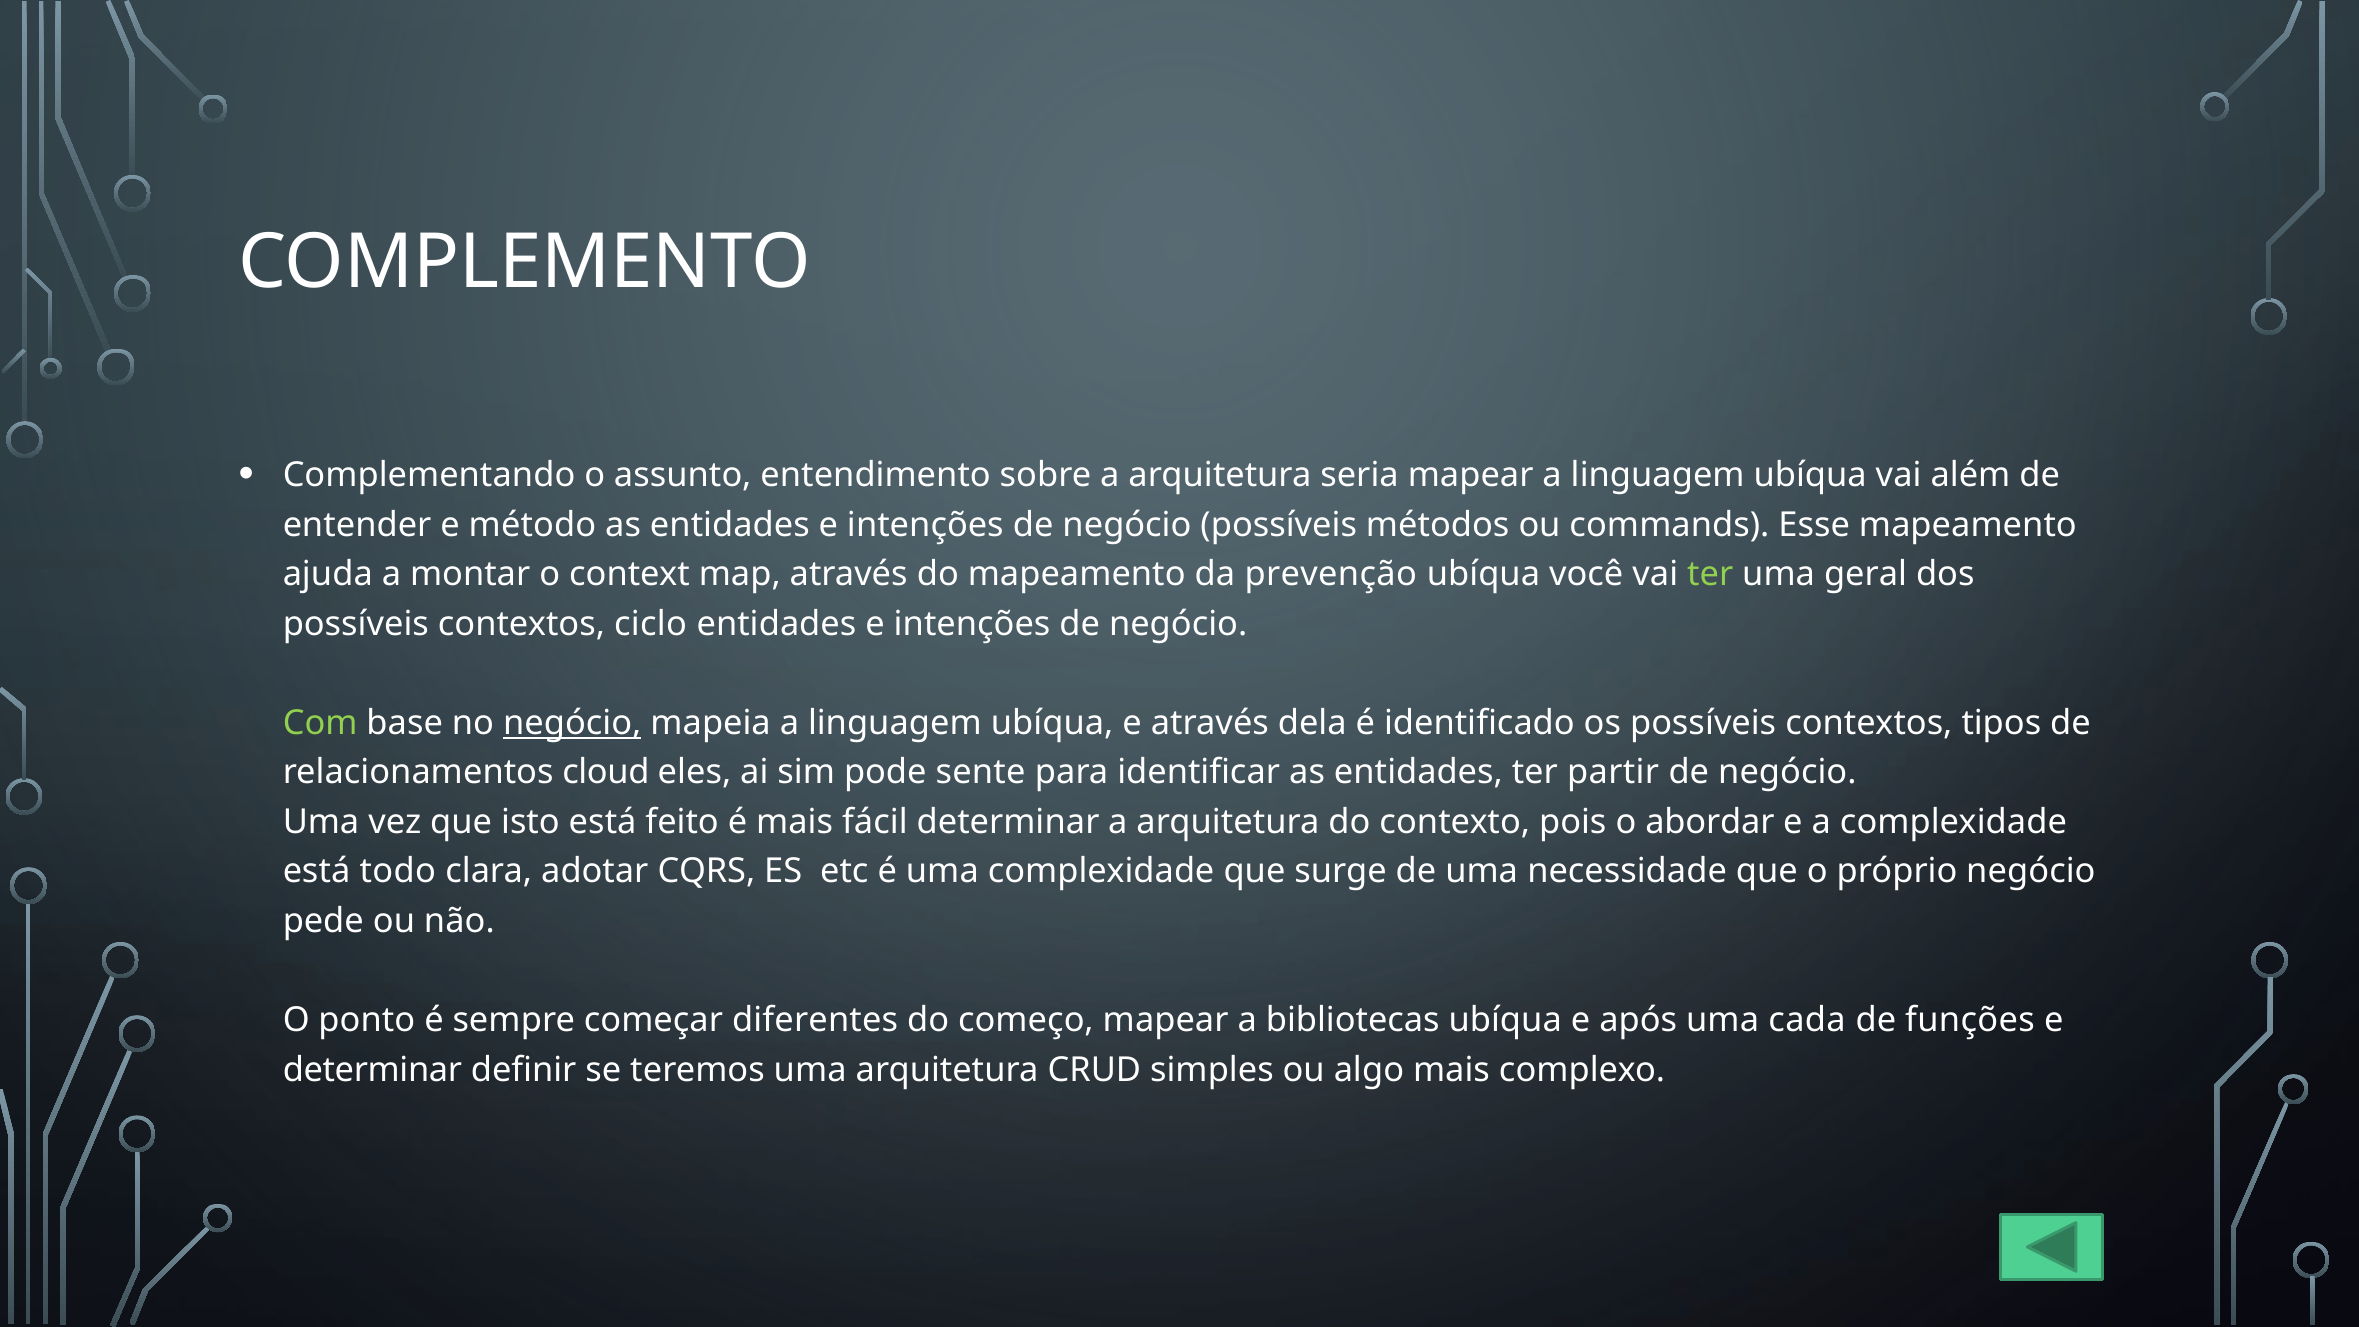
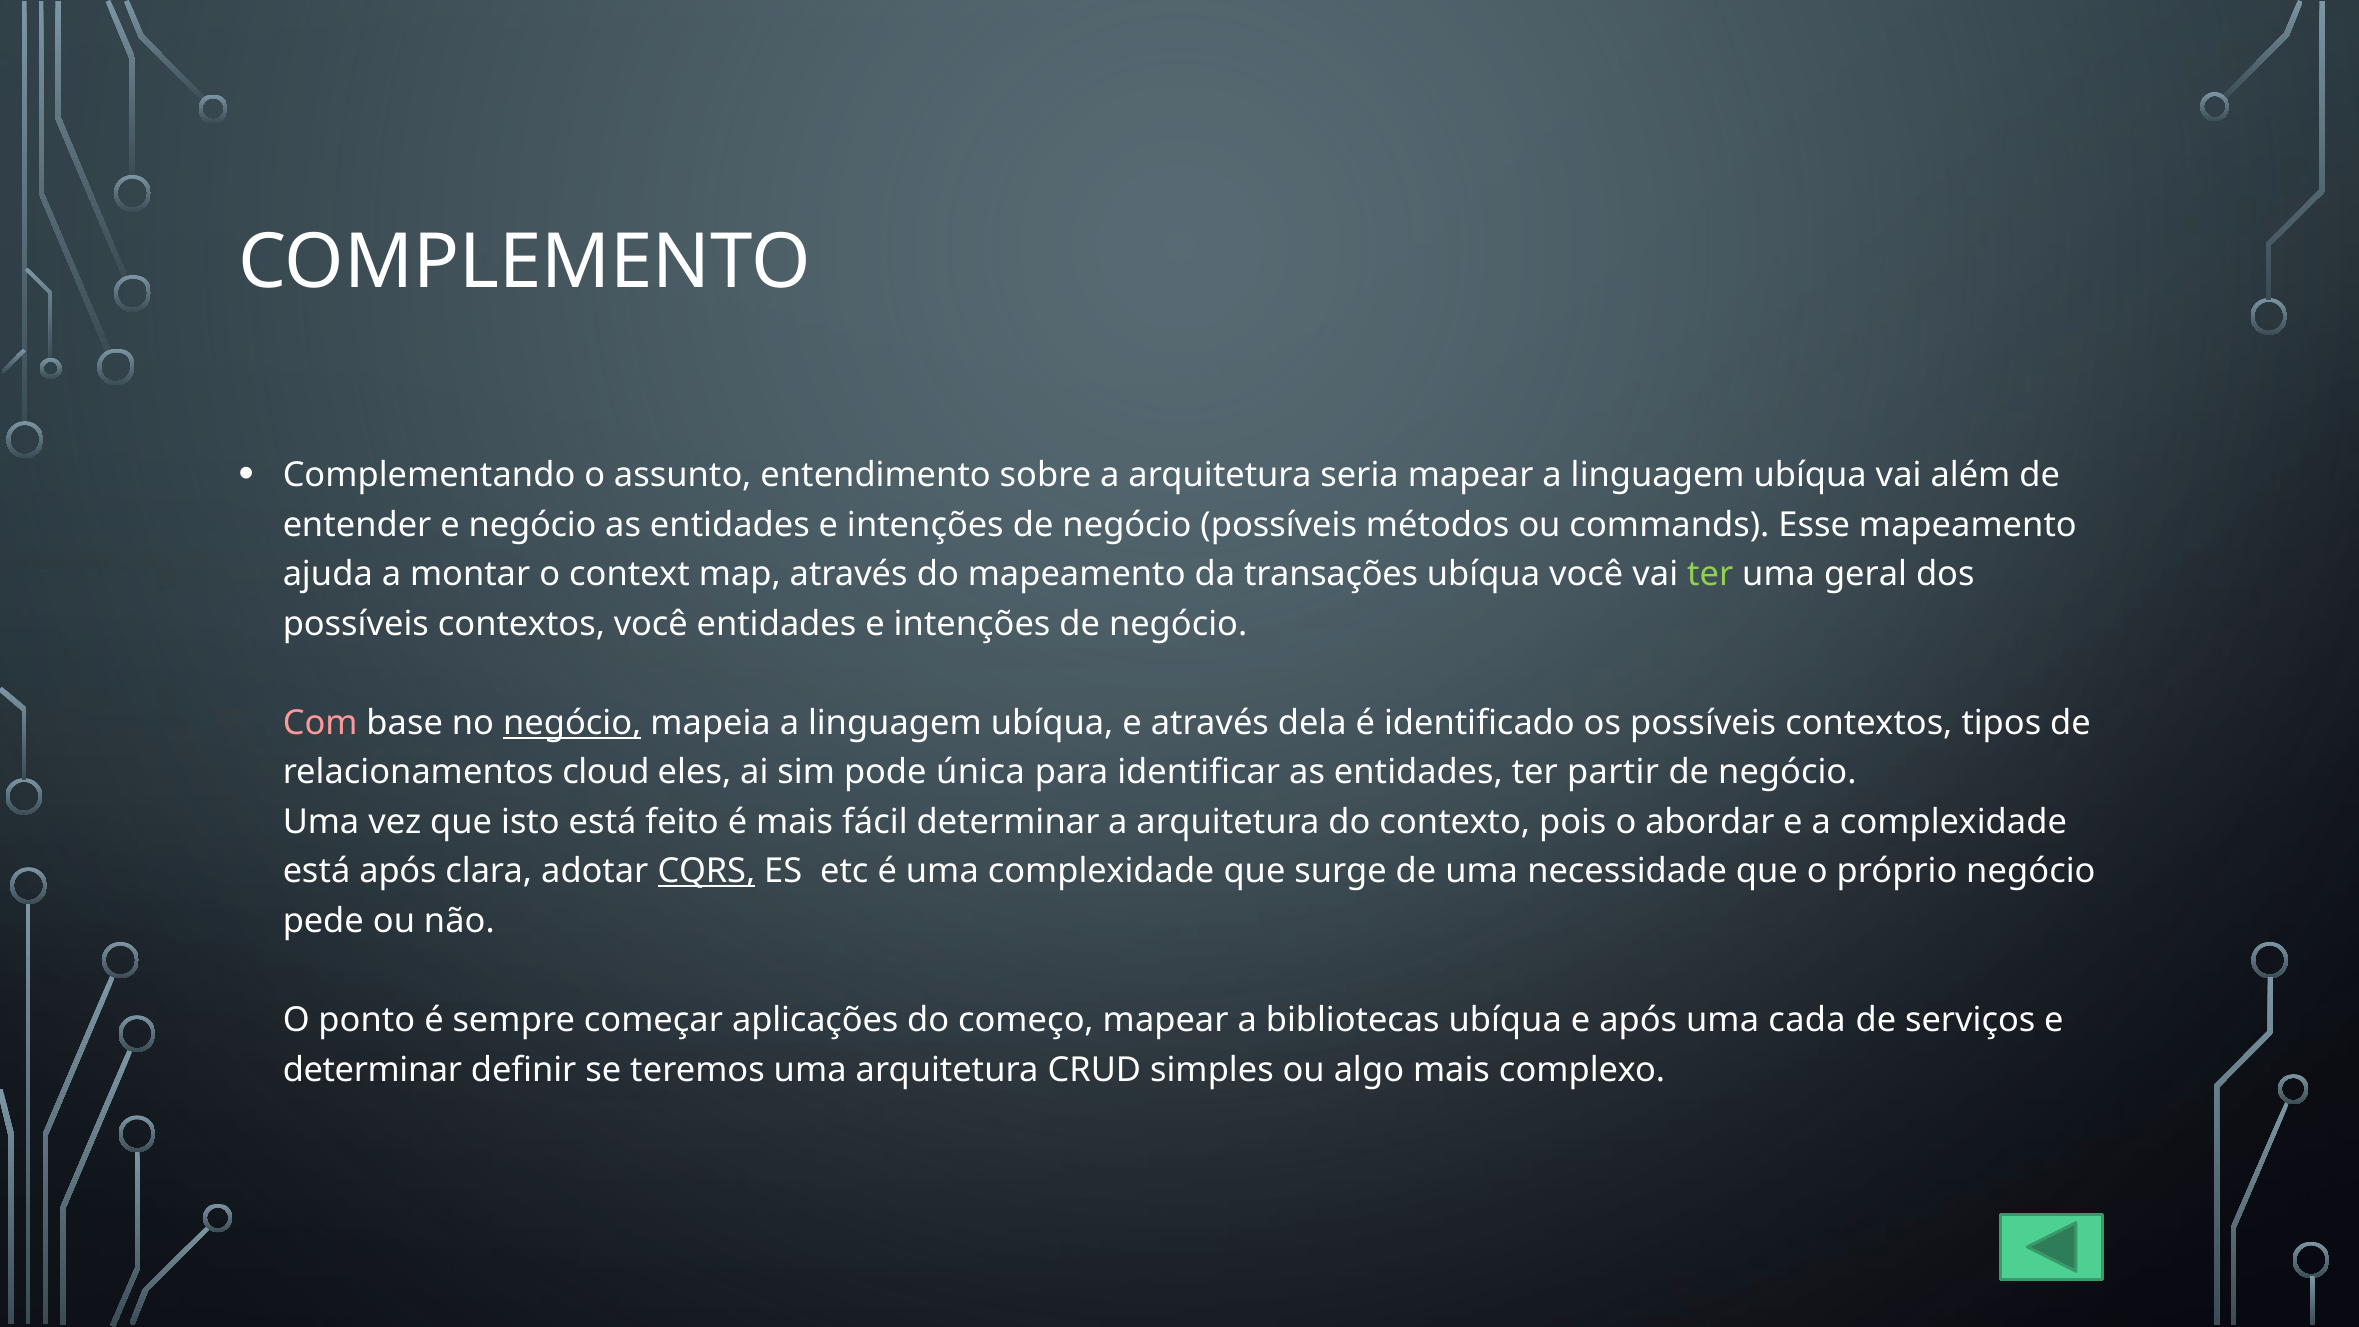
e método: método -> negócio (533, 525)
prevenção: prevenção -> transações (1331, 574)
contextos ciclo: ciclo -> você (651, 624)
Com colour: light green -> pink (320, 723)
sente: sente -> única (981, 773)
está todo: todo -> após (398, 872)
CQRS underline: none -> present (706, 872)
diferentes: diferentes -> aplicações (815, 1020)
funções: funções -> serviços (1970, 1020)
